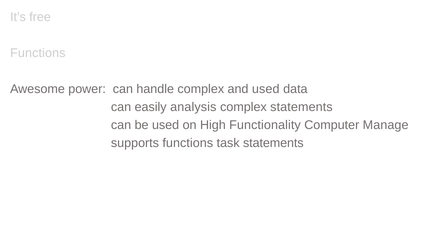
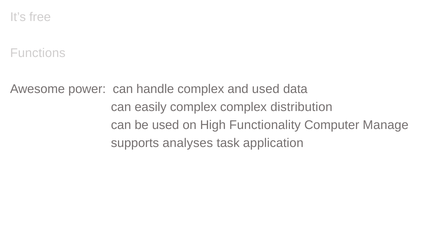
easily analysis: analysis -> complex (193, 107)
complex statements: statements -> distribution (301, 107)
supports functions: functions -> analyses (188, 143)
task statements: statements -> application (273, 143)
